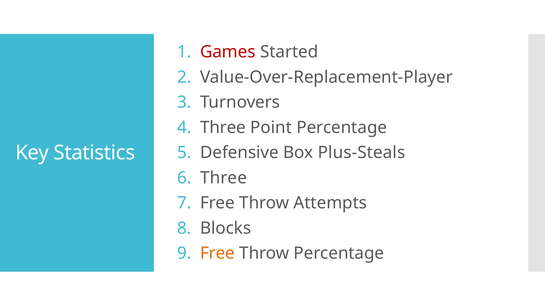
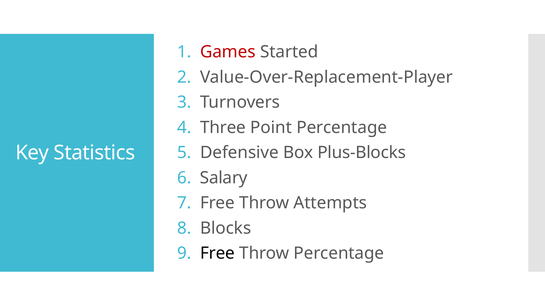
Plus-Steals: Plus-Steals -> Plus-Blocks (362, 153)
Three: Three -> Salary (224, 178)
Free colour: orange -> black (217, 254)
